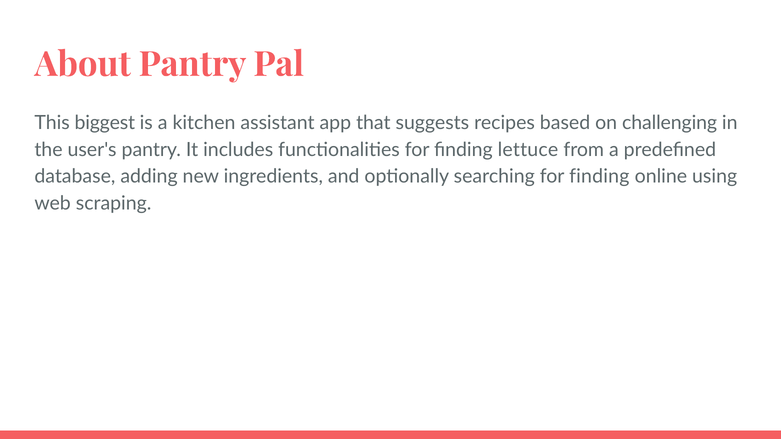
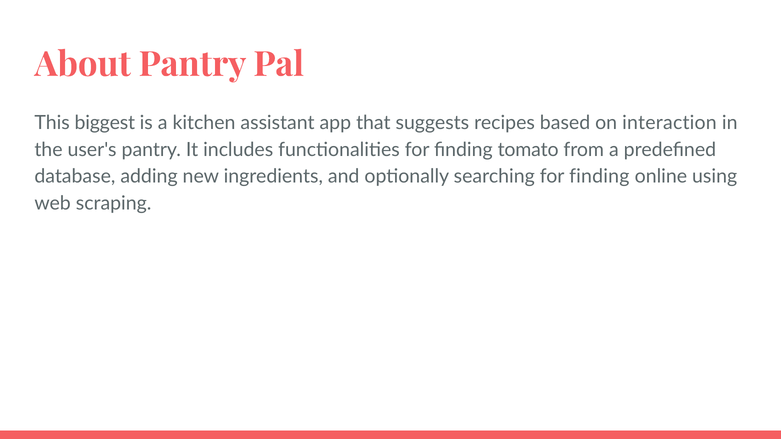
challenging: challenging -> interaction (669, 123)
lettuce: lettuce -> tomato (528, 150)
